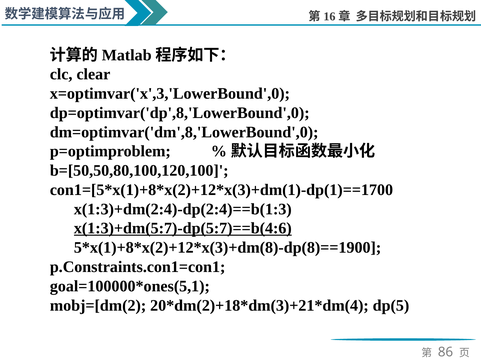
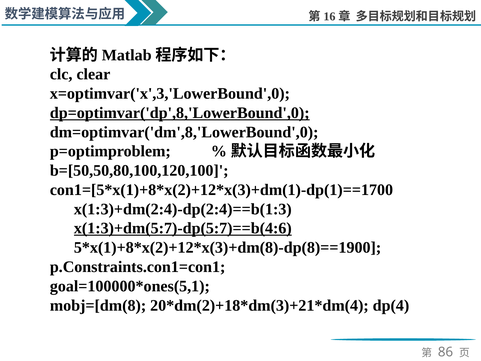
dp=optimvar('dp',8,'LowerBound',0 underline: none -> present (180, 113)
mobj=[dm(2: mobj=[dm(2 -> mobj=[dm(8 (98, 305)
dp(5: dp(5 -> dp(4 (391, 305)
